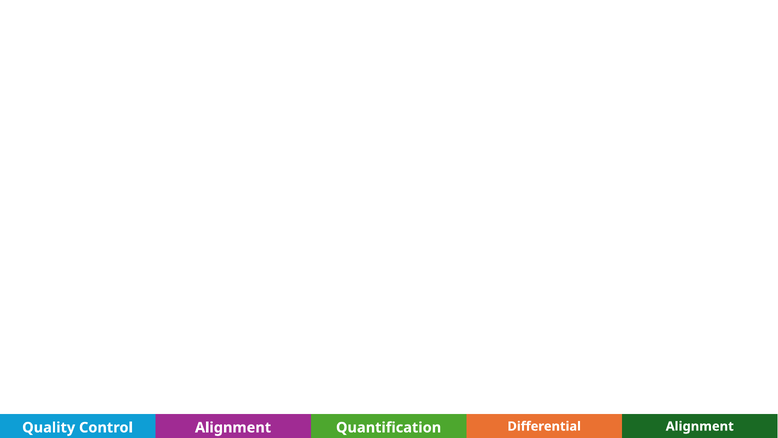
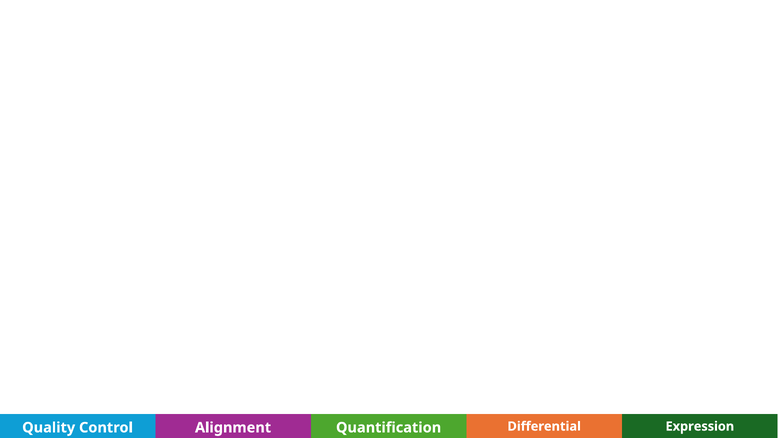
Alignment: Alignment -> Expression (700, 426)
